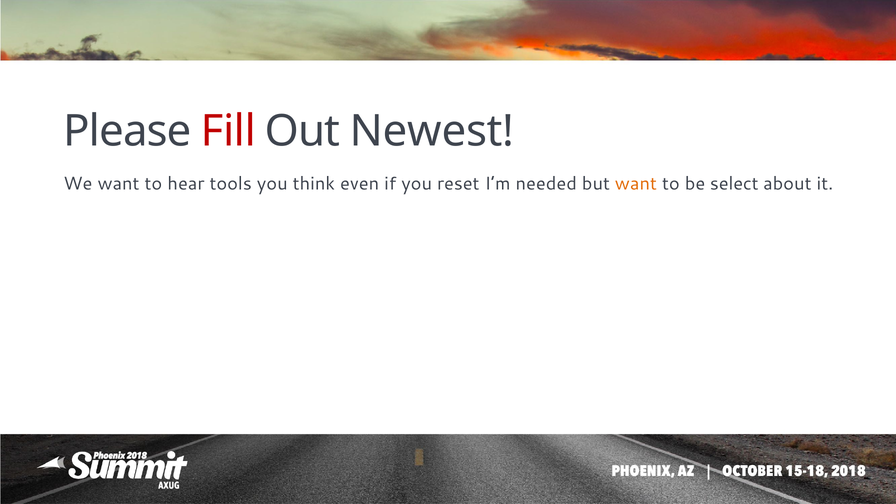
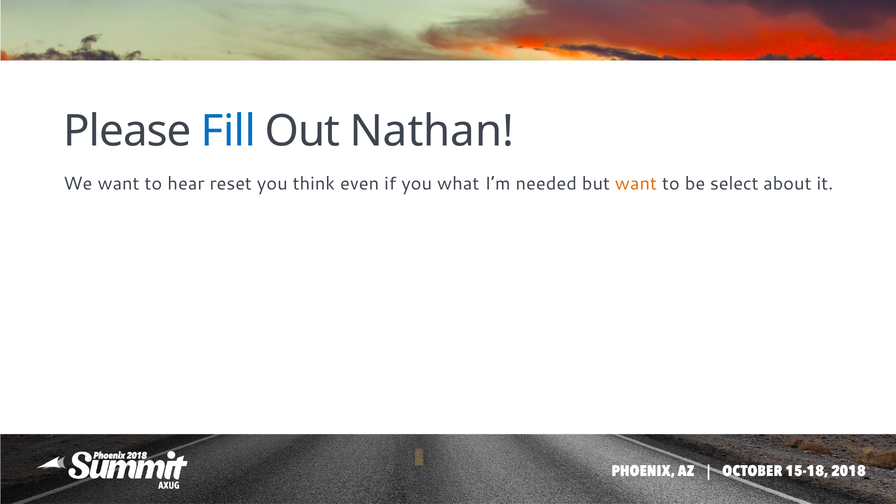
Fill colour: red -> blue (228, 131)
Newest: Newest -> Nathan (432, 131)
tools: tools -> reset (231, 183)
reset: reset -> what (458, 183)
